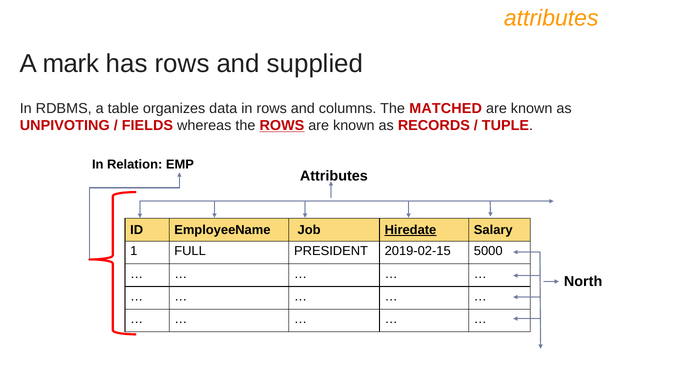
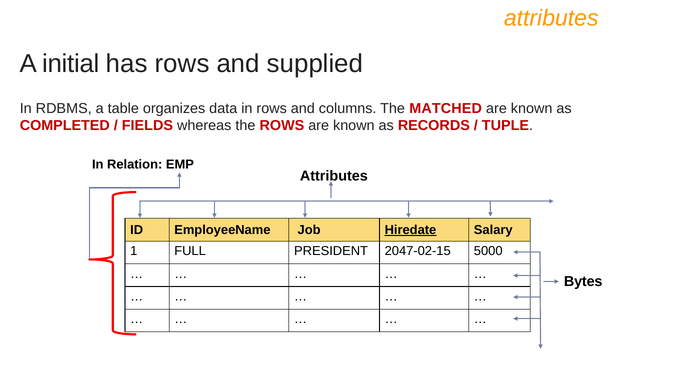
mark: mark -> initial (71, 64)
UNPIVOTING: UNPIVOTING -> COMPLETED (65, 126)
ROWS underline: present -> none (282, 126)
2019-02-15: 2019-02-15 -> 2047-02-15 (418, 251)
North: North -> Bytes (583, 281)
